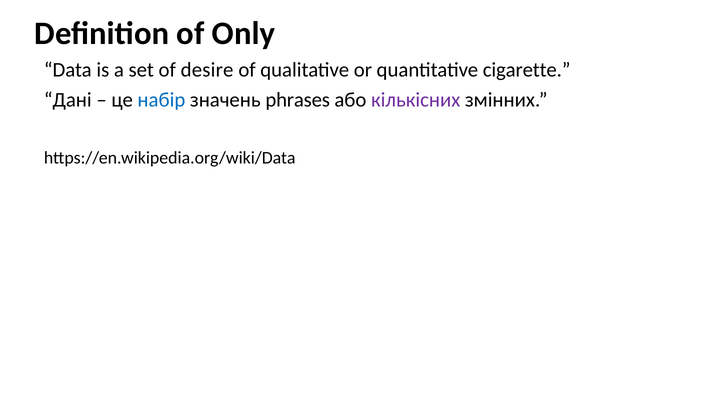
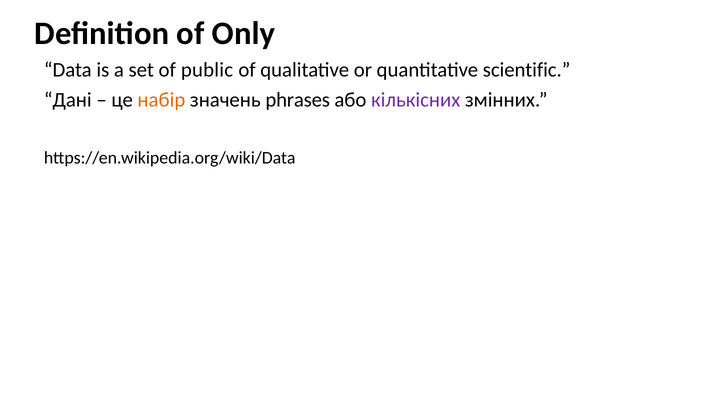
desire: desire -> public (207, 70)
cigarette: cigarette -> scientific (527, 70)
набір colour: blue -> orange (161, 100)
